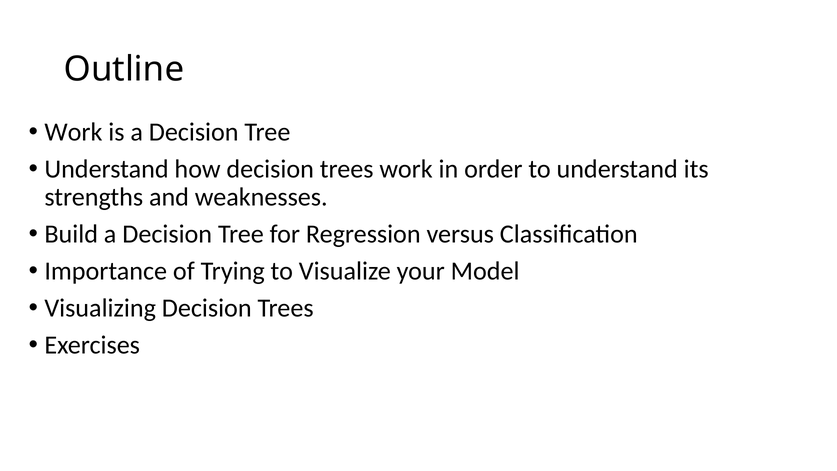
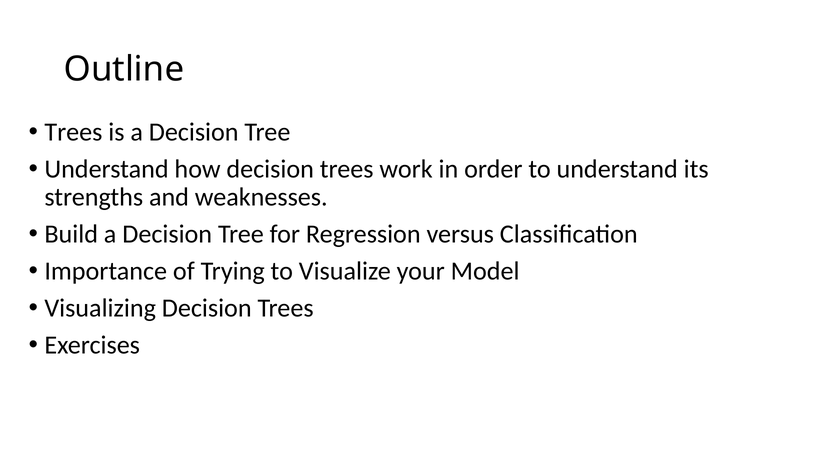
Work: Work -> Trees (73, 132)
